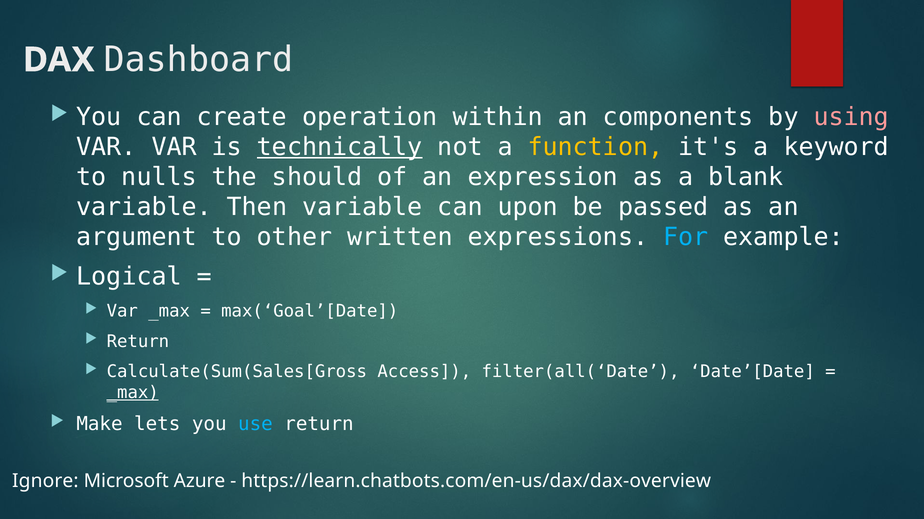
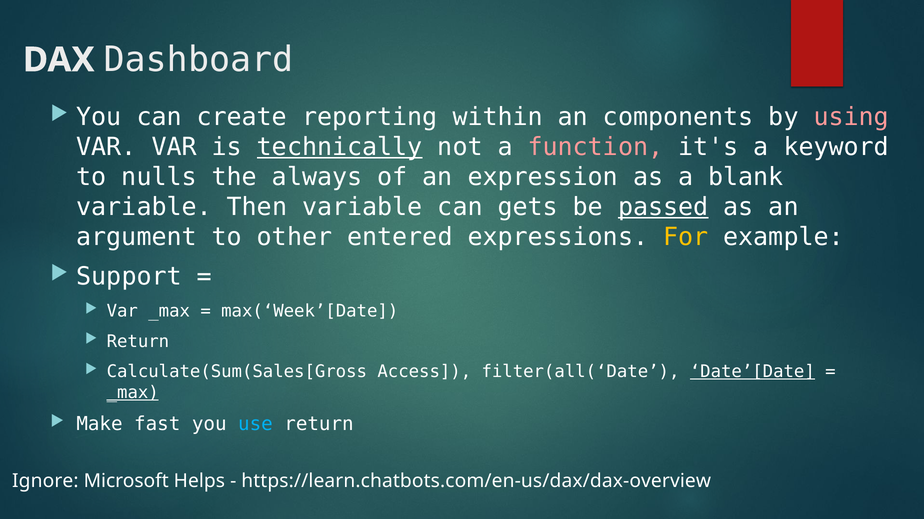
operation: operation -> reporting (370, 117)
function colour: yellow -> pink (595, 147)
should: should -> always (317, 177)
upon: upon -> gets (528, 207)
passed underline: none -> present (663, 207)
written: written -> entered (400, 237)
For colour: light blue -> yellow (686, 237)
Logical: Logical -> Support (129, 277)
max(‘Goal’[Date: max(‘Goal’[Date -> max(‘Week’[Date (310, 311)
Date’[Date underline: none -> present (752, 372)
lets: lets -> fast (157, 424)
Azure: Azure -> Helps (199, 481)
